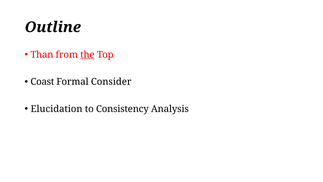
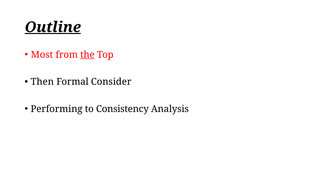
Outline underline: none -> present (53, 27)
Than: Than -> Most (42, 55)
Coast: Coast -> Then (42, 82)
Elucidation: Elucidation -> Performing (57, 109)
